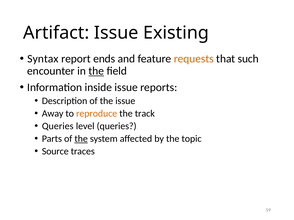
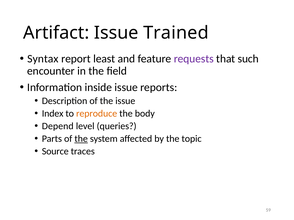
Existing: Existing -> Trained (176, 33)
ends: ends -> least (104, 59)
requests colour: orange -> purple (194, 59)
the underline: present -> none (96, 71)
Away: Away -> Index (53, 114)
track: track -> body (145, 114)
Queries: Queries -> Depend (58, 126)
